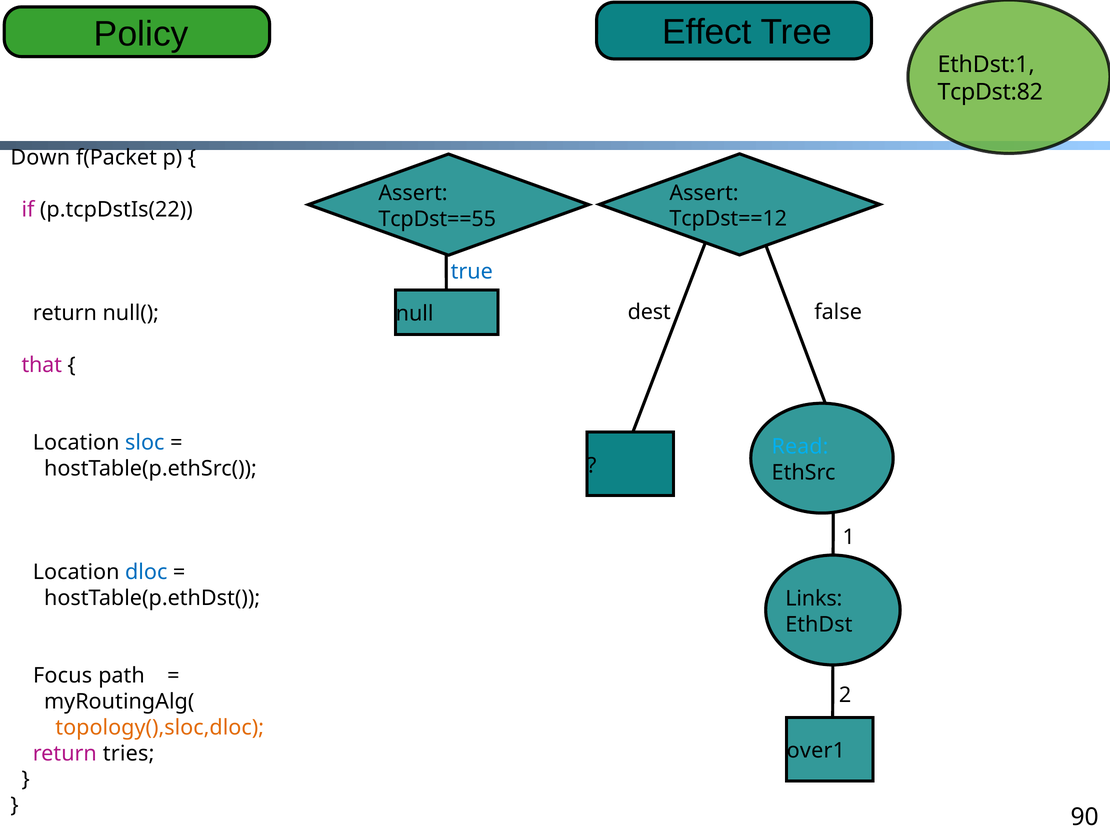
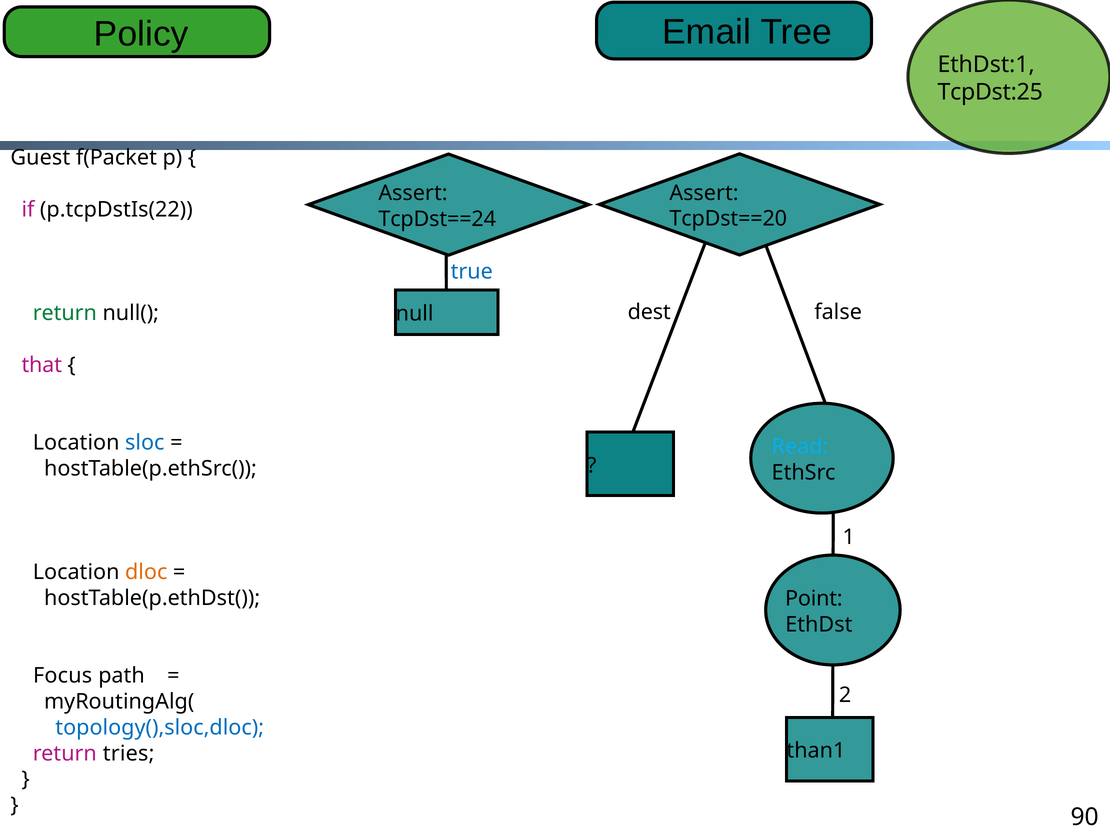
Effect: Effect -> Email (707, 32)
TcpDst:82: TcpDst:82 -> TcpDst:25 (990, 92)
Down: Down -> Guest (40, 158)
TcpDst==12: TcpDst==12 -> TcpDst==20 (728, 219)
TcpDst==55: TcpDst==55 -> TcpDst==24 (437, 219)
return colour: black -> green (65, 313)
dloc colour: blue -> orange (146, 572)
Links: Links -> Point (814, 599)
topology(),sloc,dloc colour: orange -> blue (160, 728)
over1: over1 -> than1 (816, 751)
